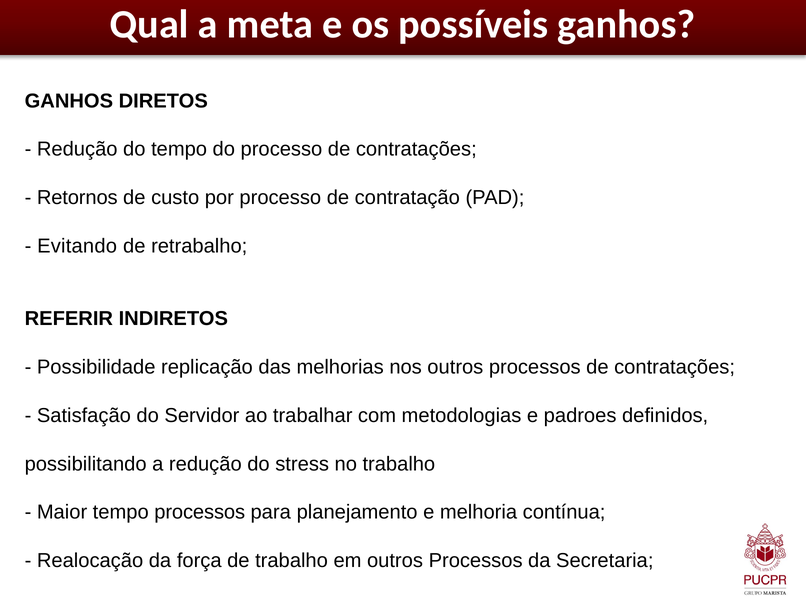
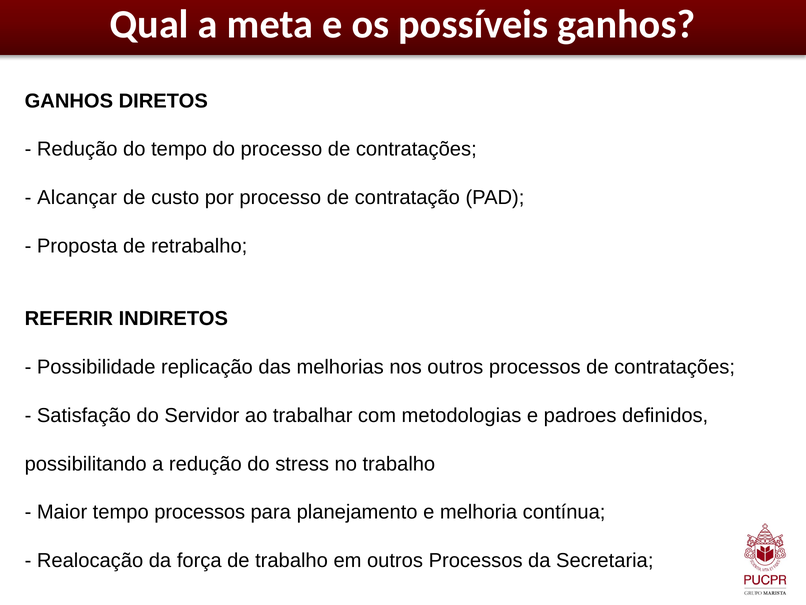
Retornos: Retornos -> Alcançar (77, 198)
Evitando: Evitando -> Proposta (77, 246)
